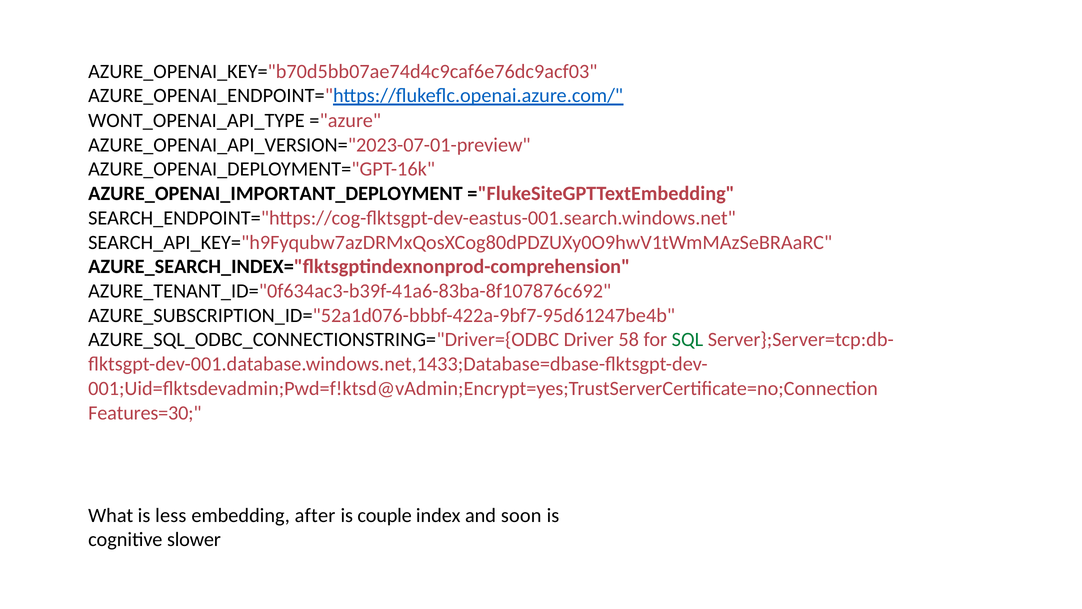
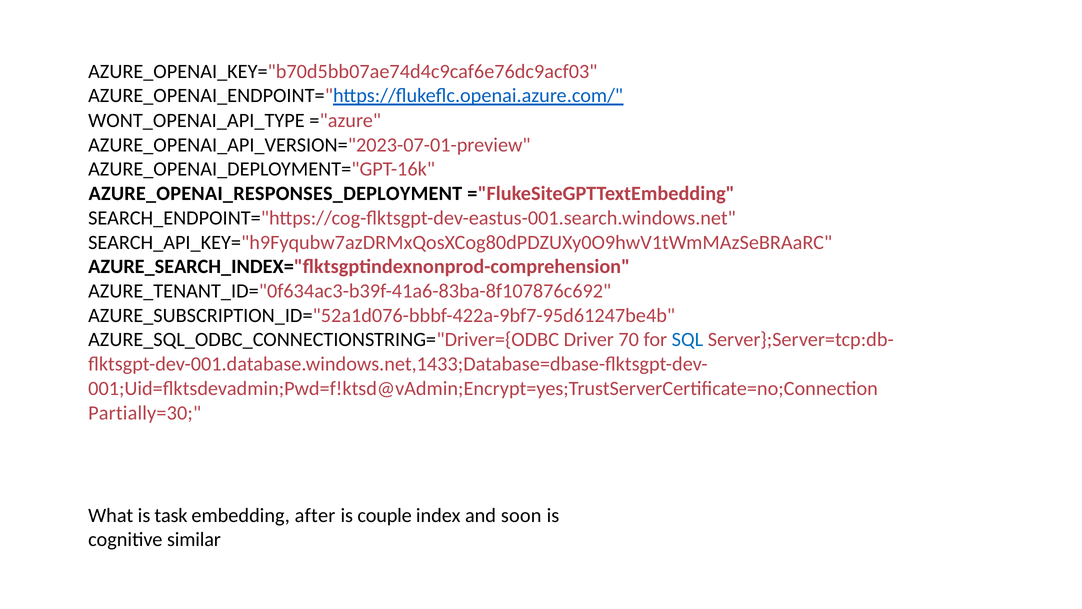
AZURE_OPENAI_IMPORTANT_DEPLOYMENT: AZURE_OPENAI_IMPORTANT_DEPLOYMENT -> AZURE_OPENAI_RESPONSES_DEPLOYMENT (275, 193)
58: 58 -> 70 (629, 340)
SQL colour: green -> blue (687, 340)
Features=30: Features=30 -> Partially=30 (145, 413)
less: less -> task (171, 515)
slower: slower -> similar (194, 539)
